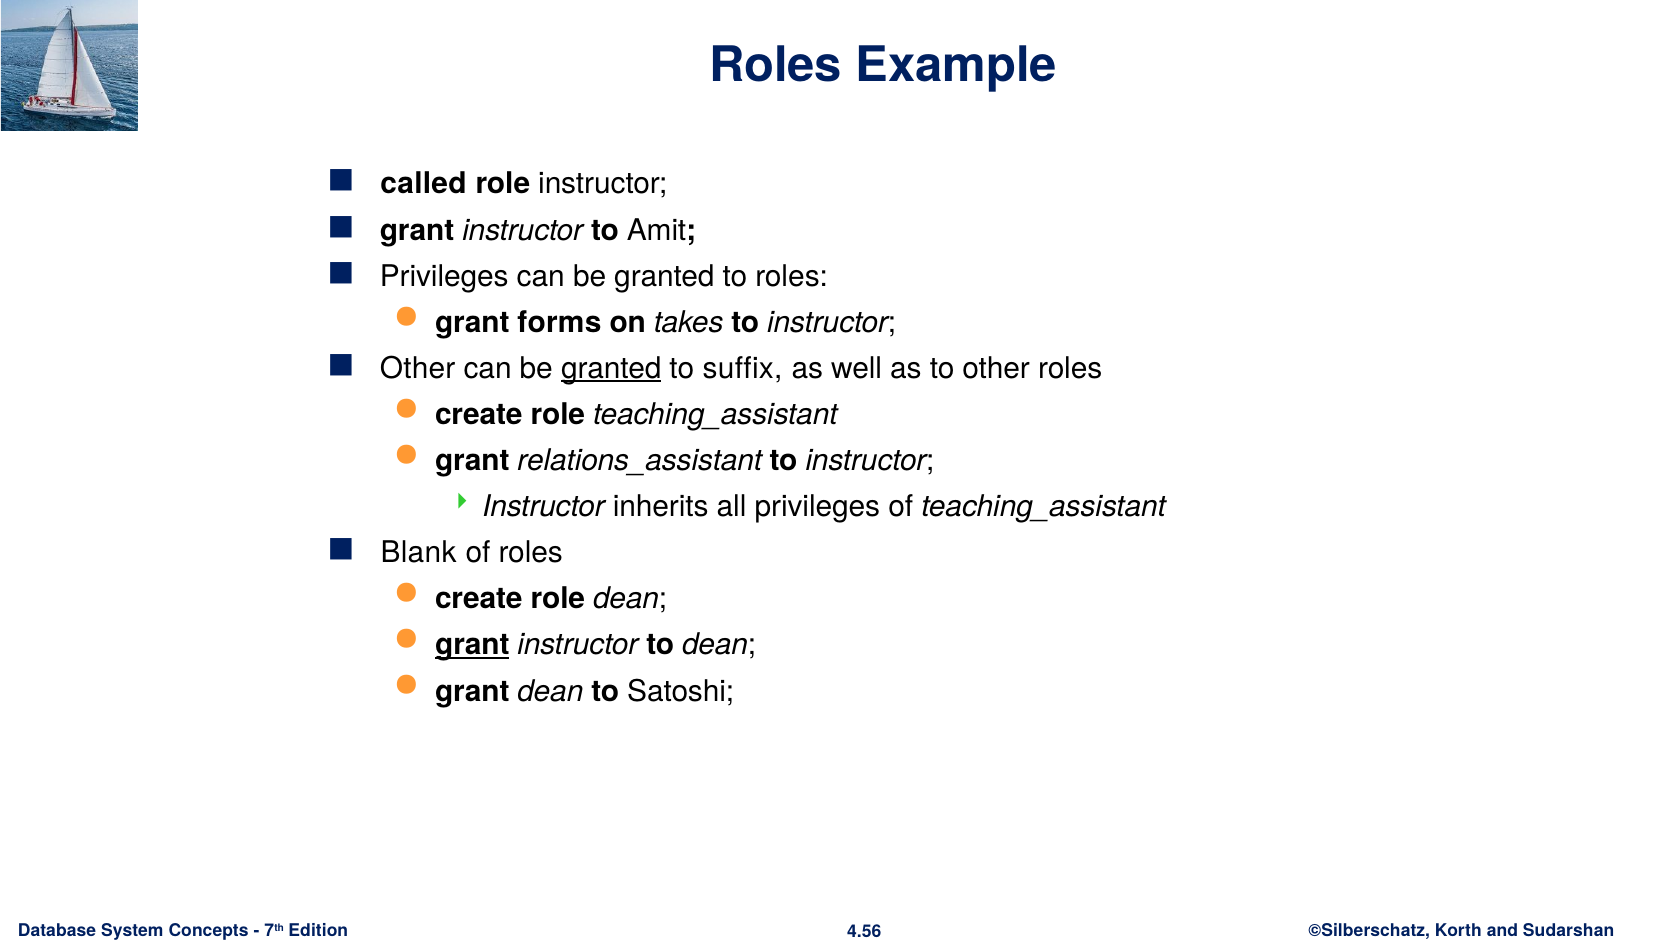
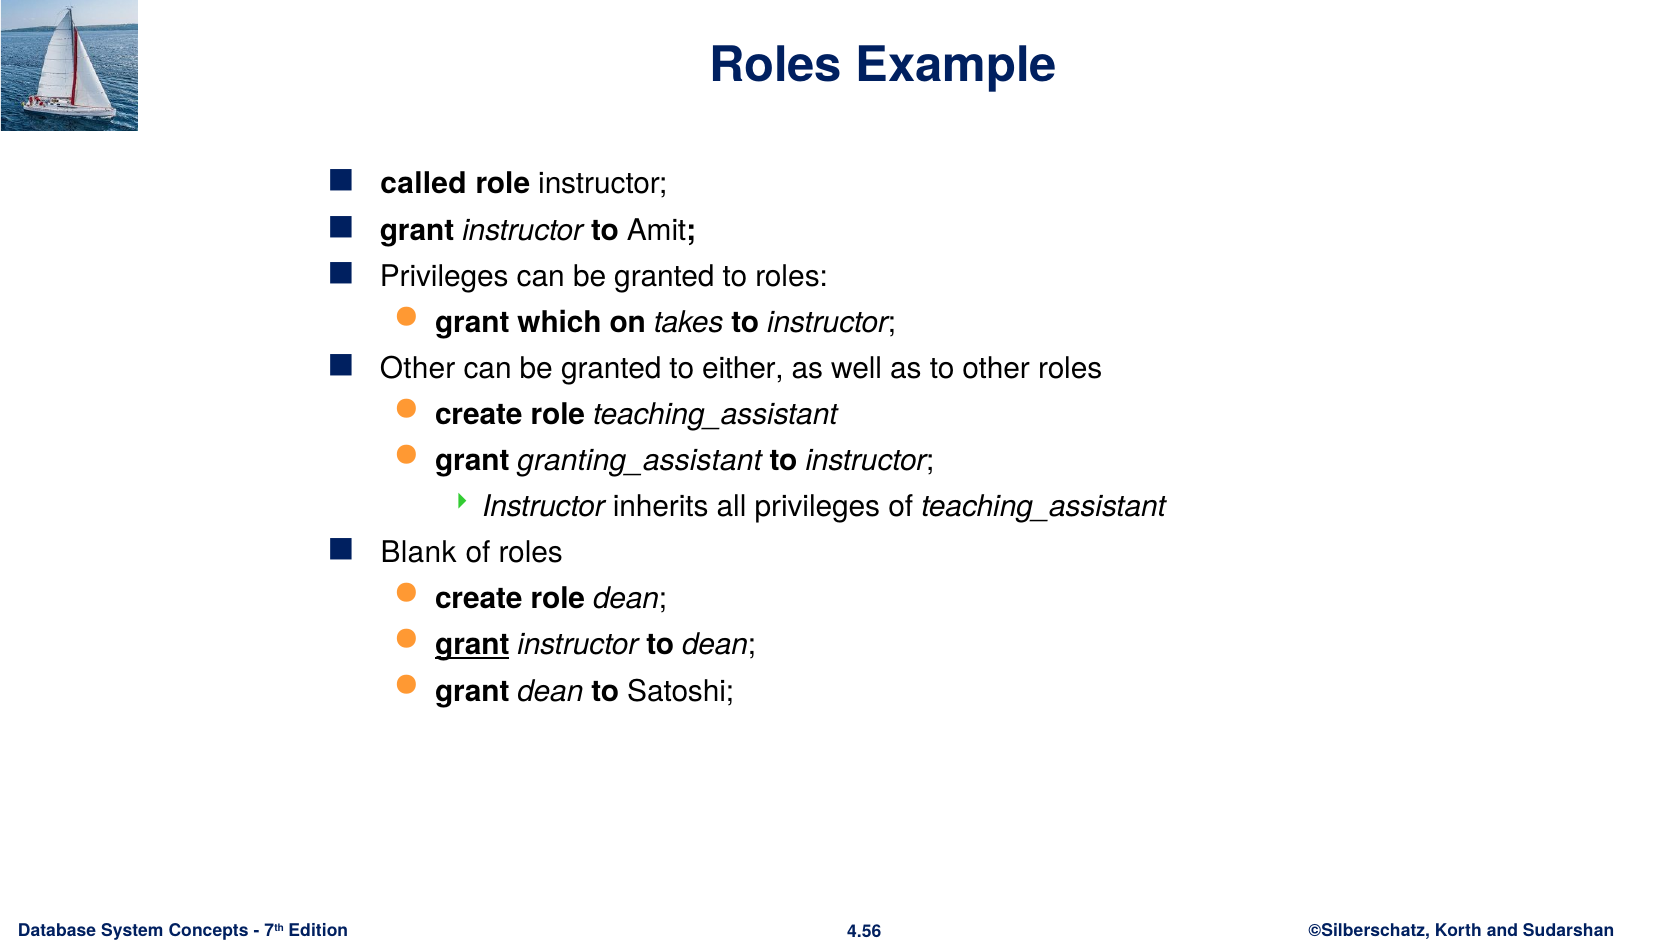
forms: forms -> which (560, 322)
granted underline: present -> none (611, 368)
suffix: suffix -> either (743, 368)
relations_assistant: relations_assistant -> granting_assistant (640, 461)
